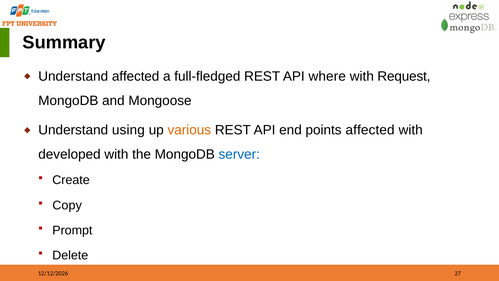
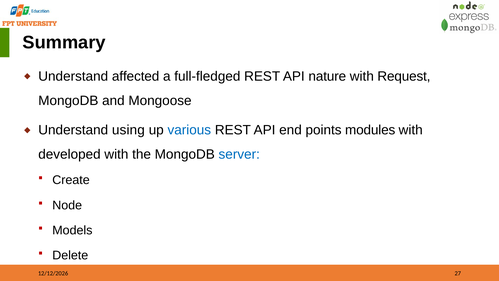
where: where -> nature (327, 76)
various colour: orange -> blue (189, 130)
points affected: affected -> modules (370, 130)
Copy: Copy -> Node (67, 205)
Prompt: Prompt -> Models (72, 230)
